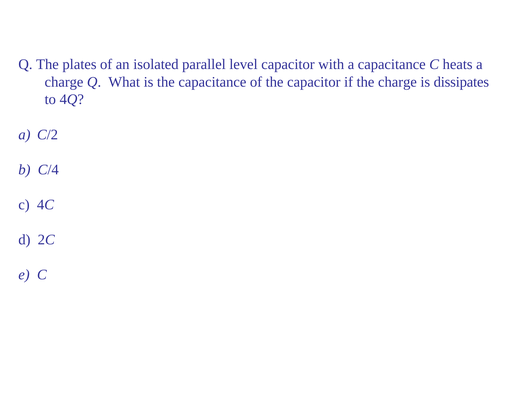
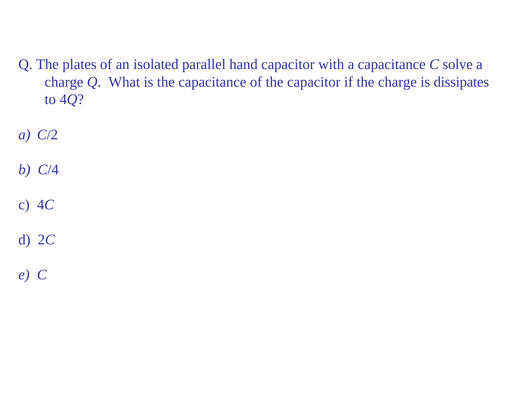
level: level -> hand (244, 64)
heats: heats -> solve (458, 64)
